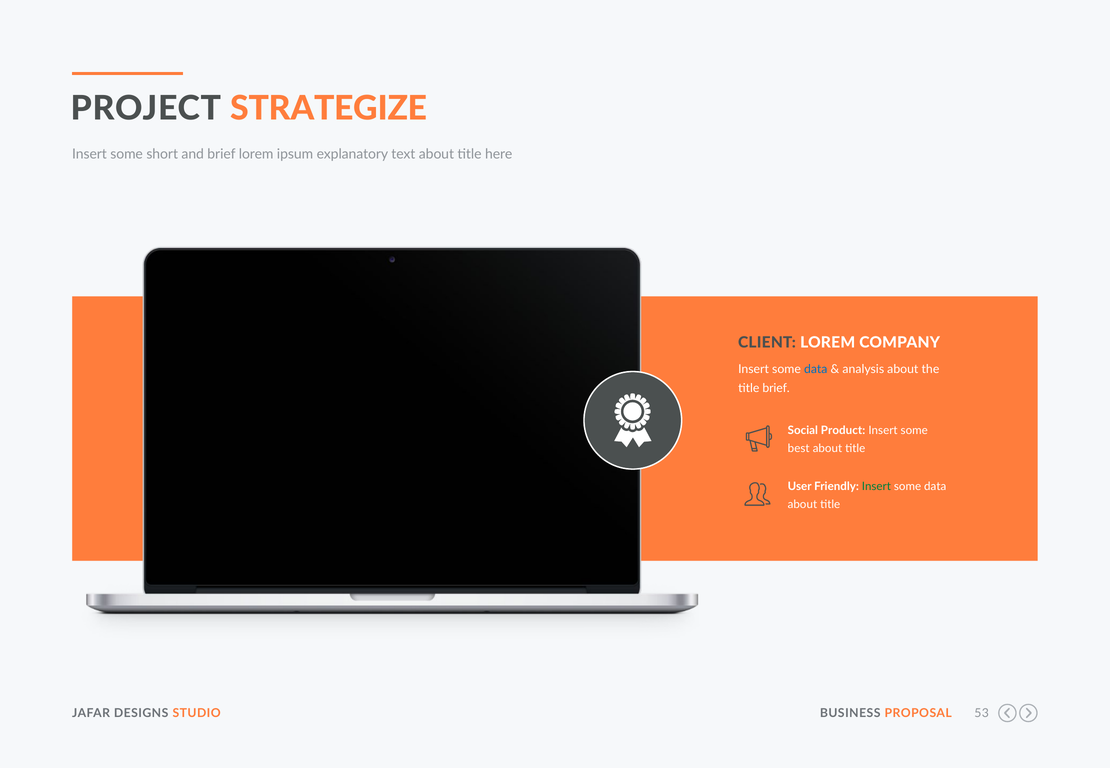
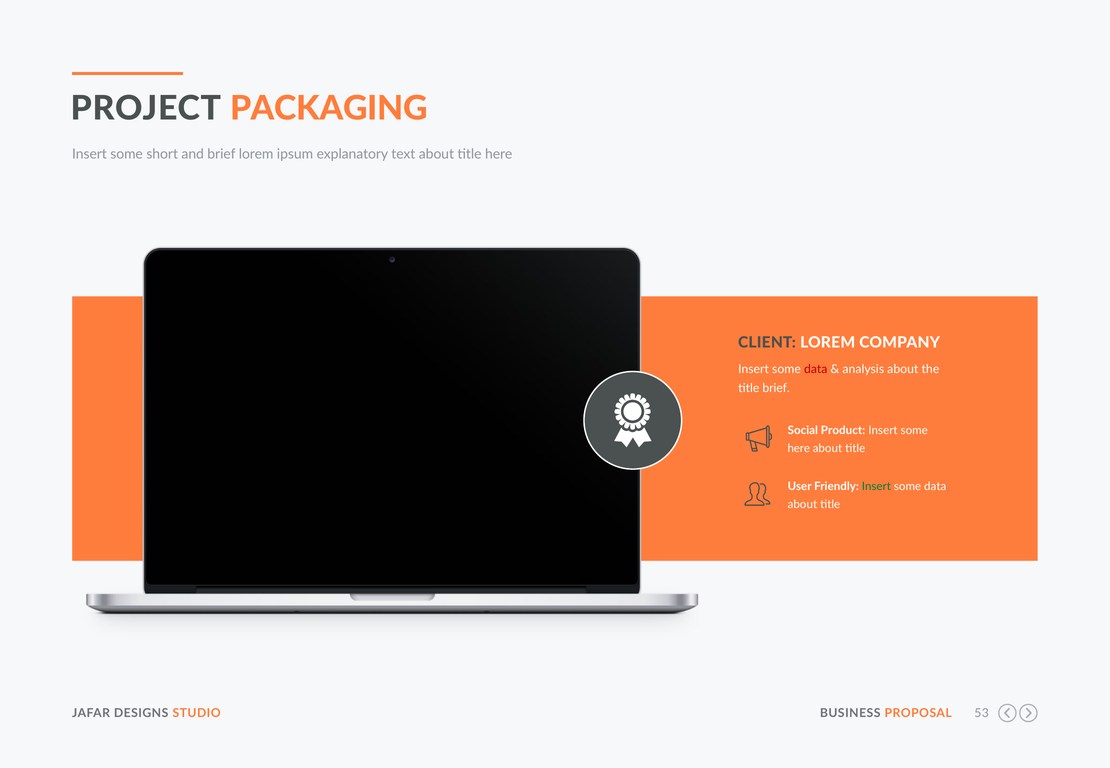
STRATEGIZE: STRATEGIZE -> PACKAGING (329, 109)
data colour: blue -> red (816, 369)
best: best -> here (799, 449)
